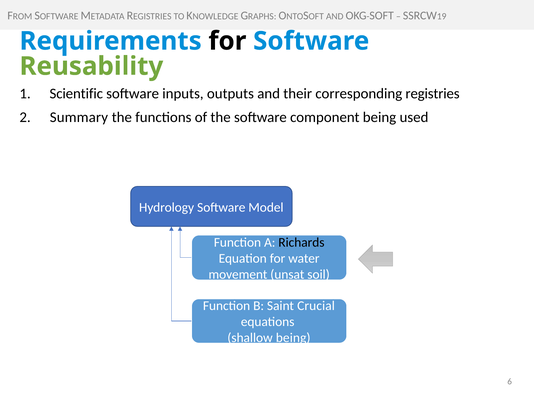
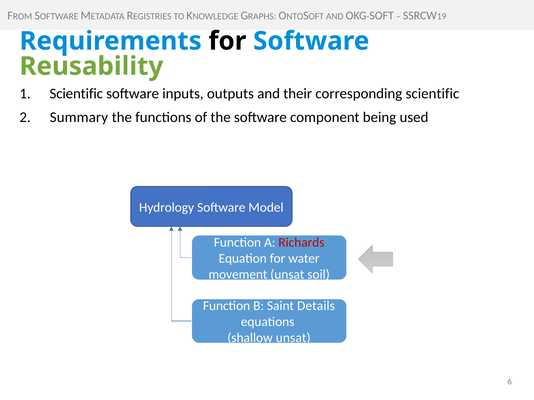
corresponding registries: registries -> scientific (432, 94)
Richards colour: black -> red (301, 243)
Crucial: Crucial -> Details (316, 306)
shallow being: being -> unsat (293, 338)
